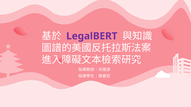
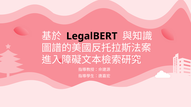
LegalBERT colour: purple -> black (92, 36)
